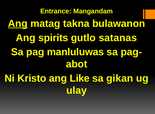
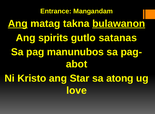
bulawanon underline: none -> present (119, 24)
manluluwas: manluluwas -> manunubos (75, 52)
Like: Like -> Star (80, 78)
gikan: gikan -> atong (120, 78)
ulay: ulay -> love (77, 90)
